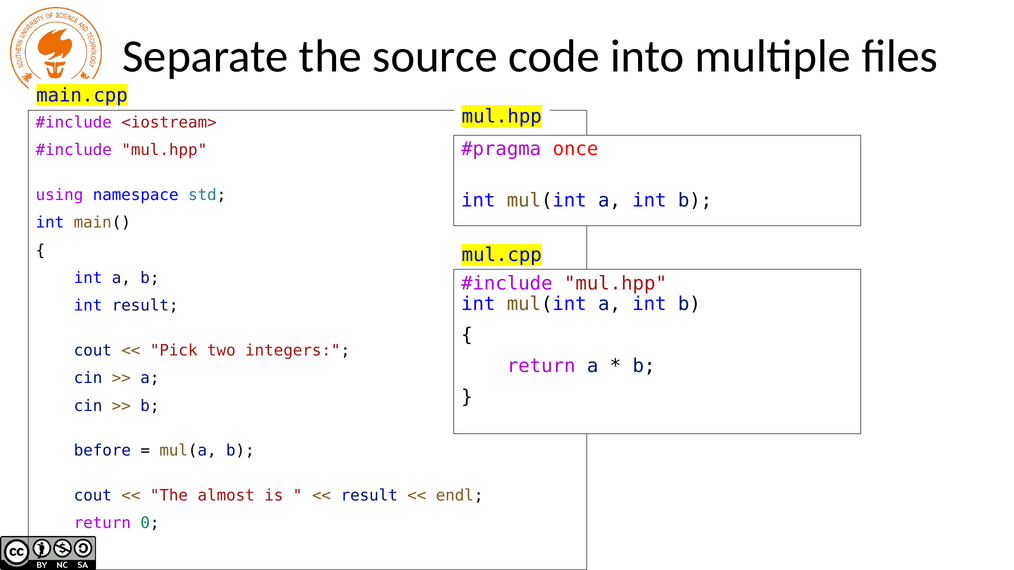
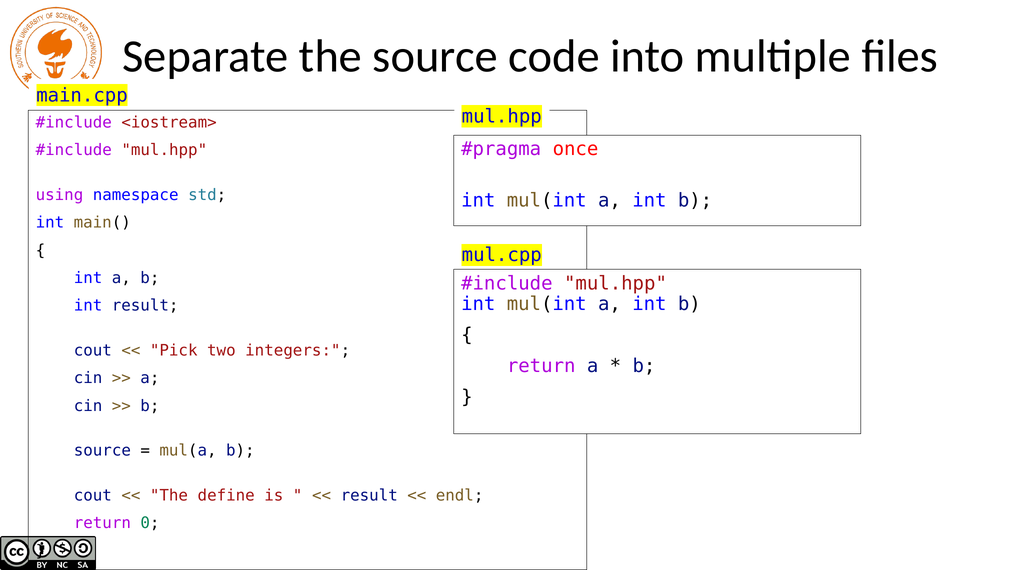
before: before -> source (102, 451)
almost: almost -> define (226, 496)
